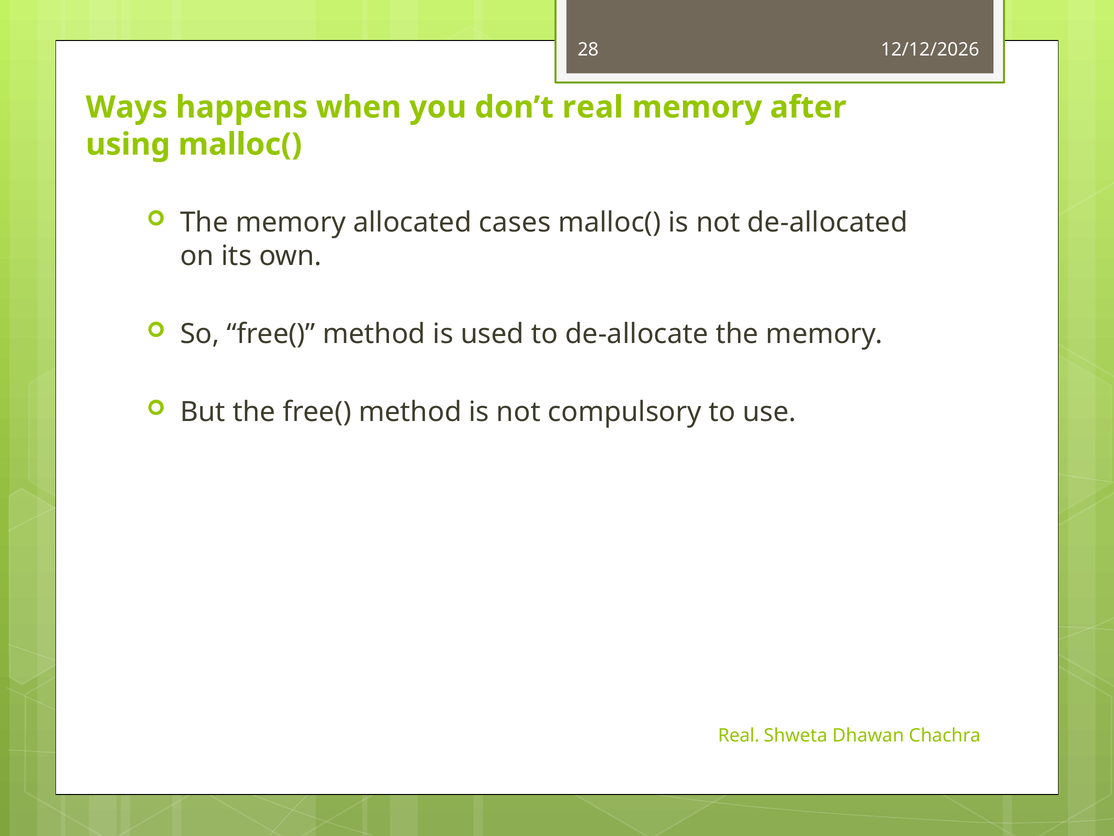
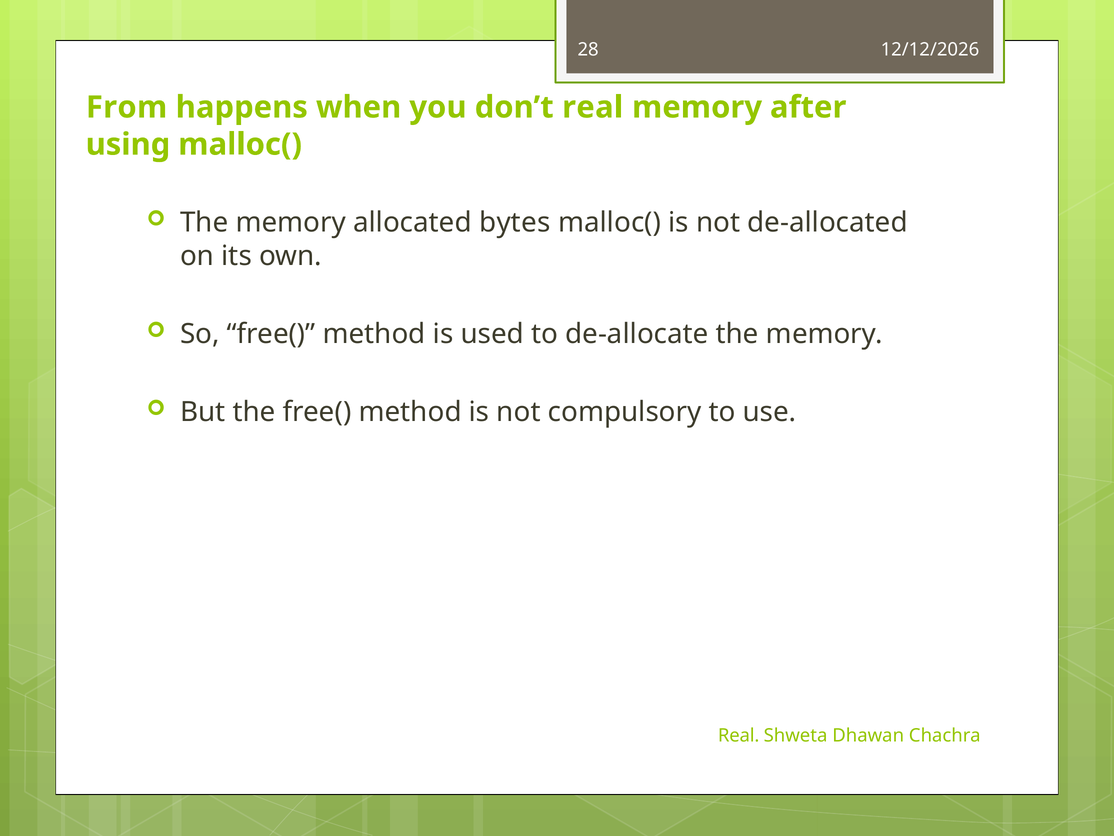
Ways: Ways -> From (127, 107)
cases: cases -> bytes (515, 223)
